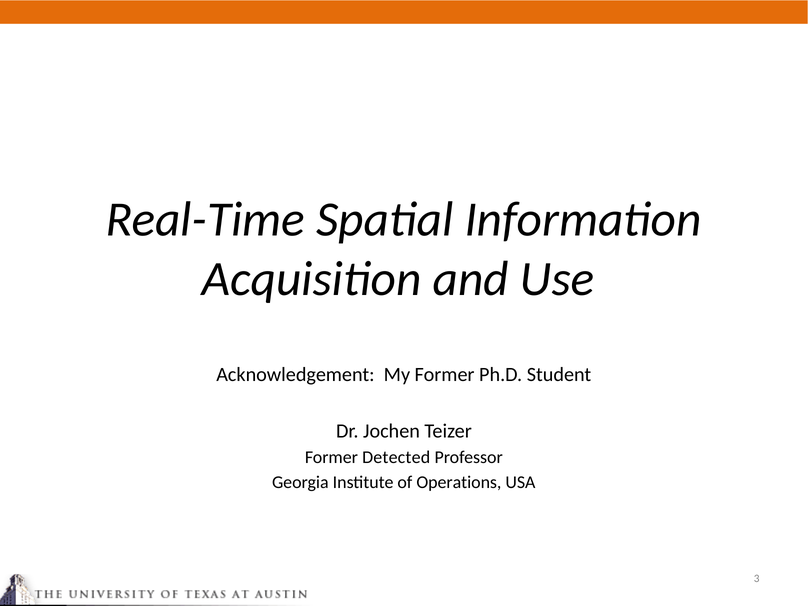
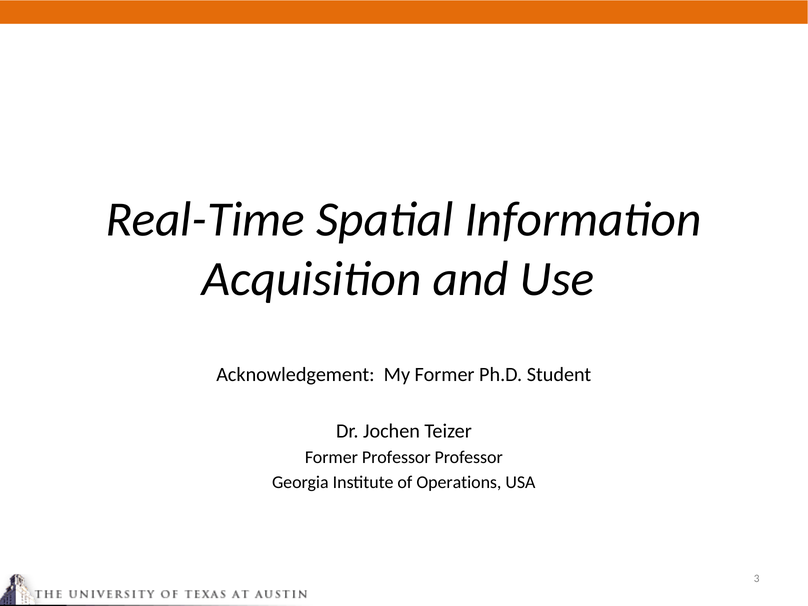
Former Detected: Detected -> Professor (396, 457)
